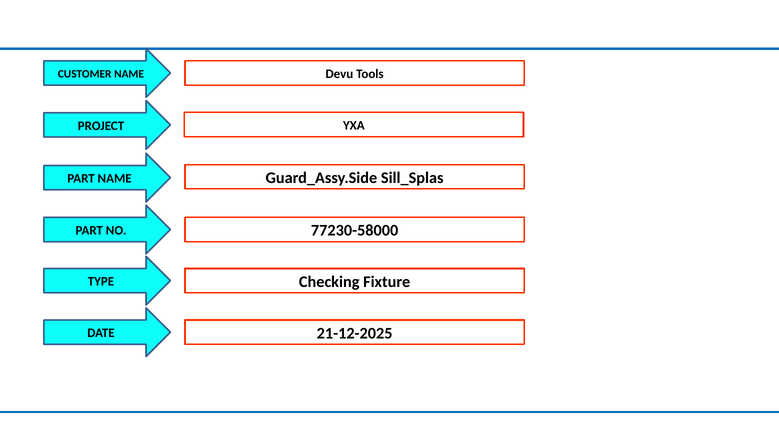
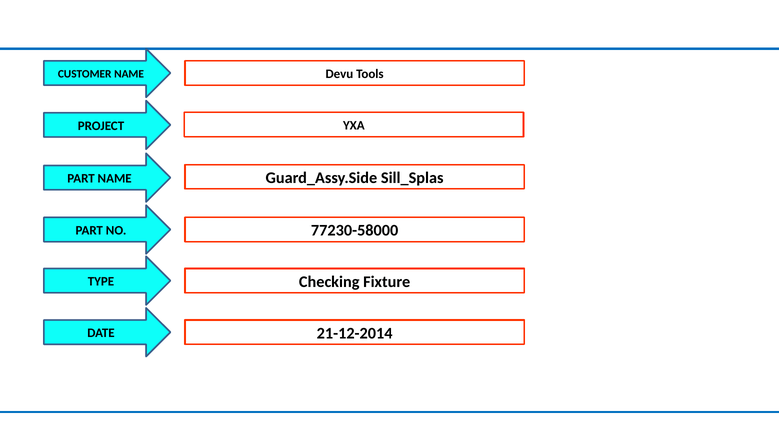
21-12-2025: 21-12-2025 -> 21-12-2014 (355, 333)
